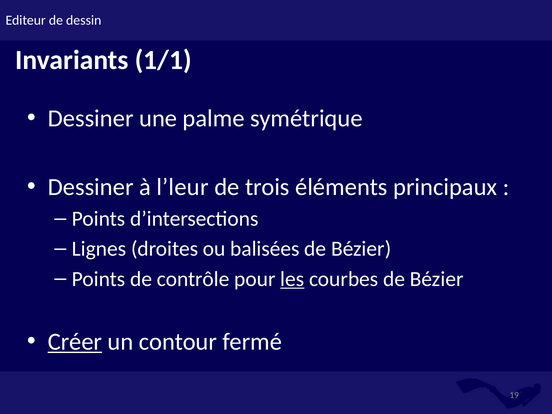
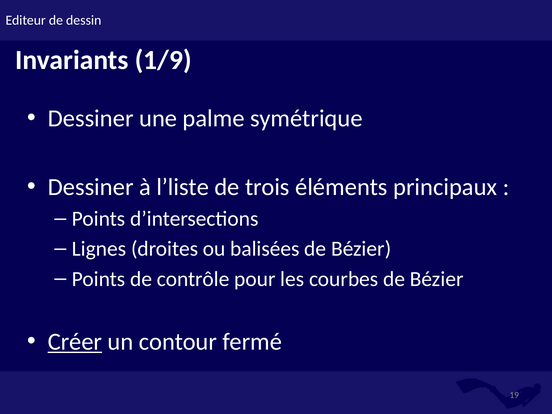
1/1: 1/1 -> 1/9 (163, 60)
l’leur: l’leur -> l’liste (183, 187)
les underline: present -> none (292, 279)
